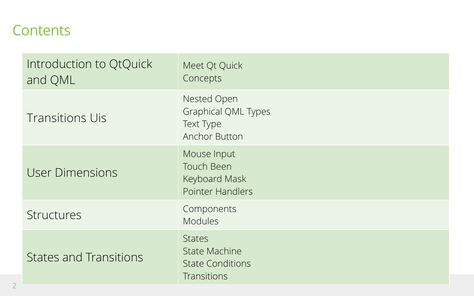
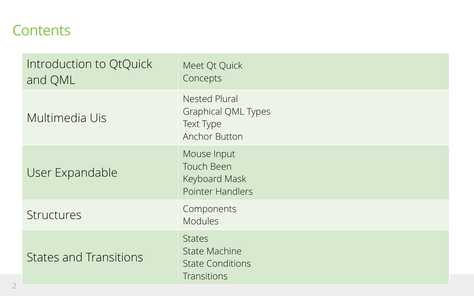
Open: Open -> Plural (226, 99)
Transitions: Transitions -> Multimedia (57, 118)
Dimensions: Dimensions -> Expandable (86, 173)
